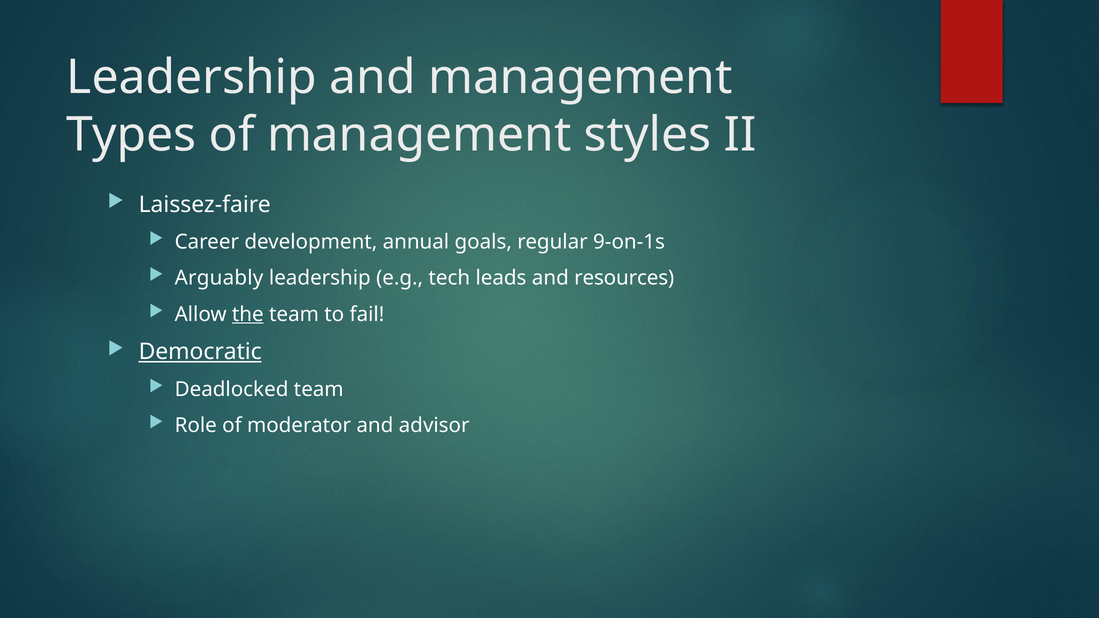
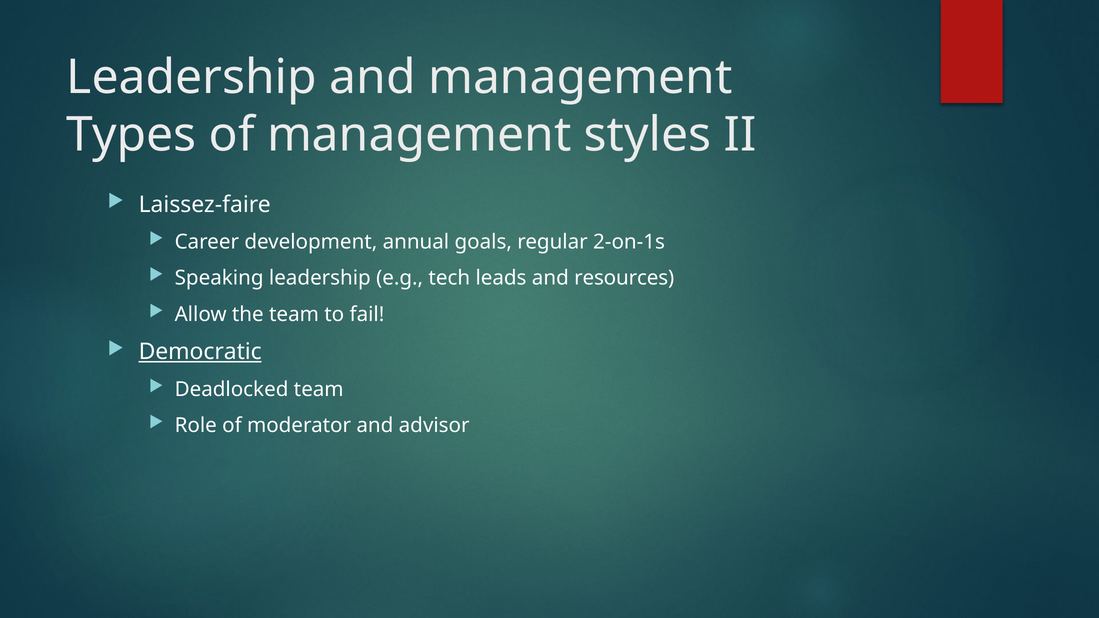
9-on-1s: 9-on-1s -> 2-on-1s (629, 242)
Arguably: Arguably -> Speaking (219, 278)
the underline: present -> none (248, 314)
